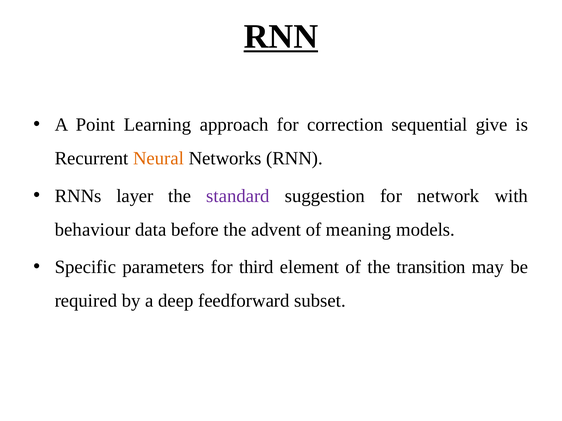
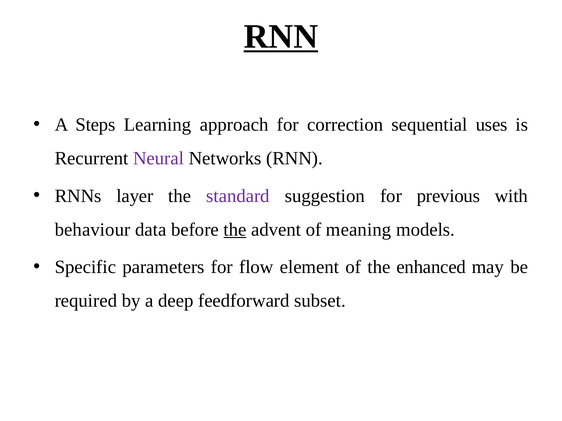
Point: Point -> Steps (96, 125)
give: give -> uses (492, 125)
Neural colour: orange -> purple (159, 159)
network: network -> previous (448, 196)
the underline: none -> present (235, 230)
third: third -> flow (256, 267)
transition: transition -> enhanced (431, 267)
